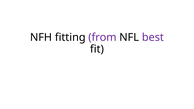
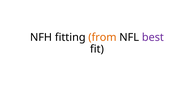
from colour: purple -> orange (103, 37)
